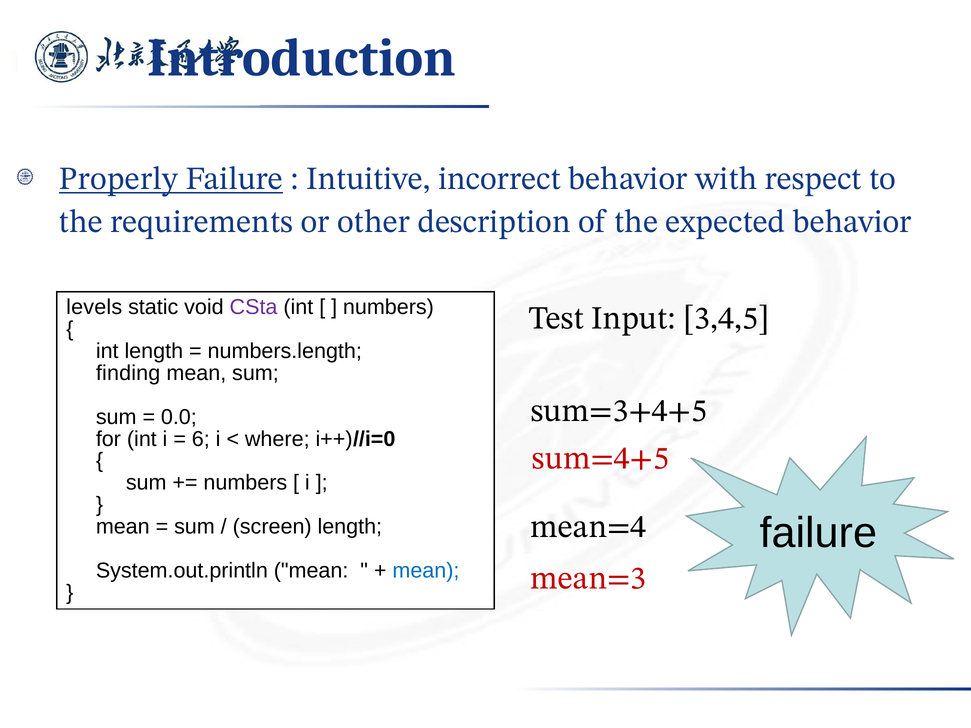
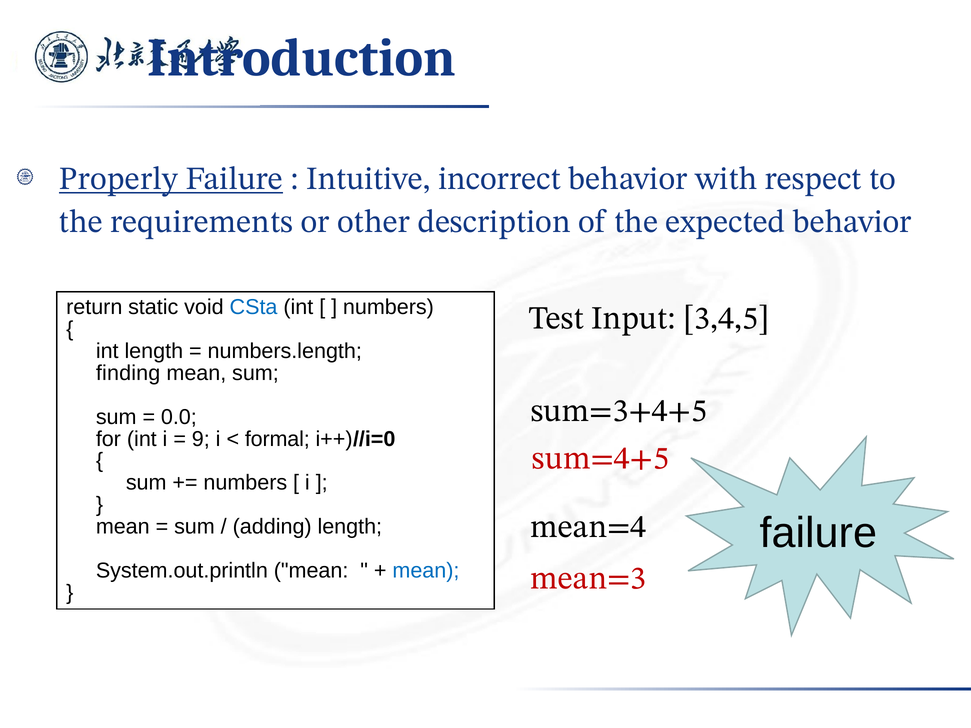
levels: levels -> return (94, 307)
CSta colour: purple -> blue (254, 307)
6: 6 -> 9 (201, 439)
where: where -> formal (277, 439)
screen: screen -> adding (272, 527)
